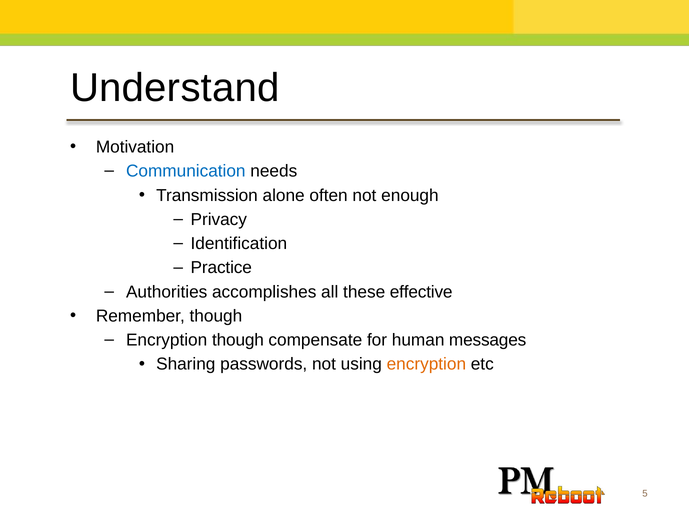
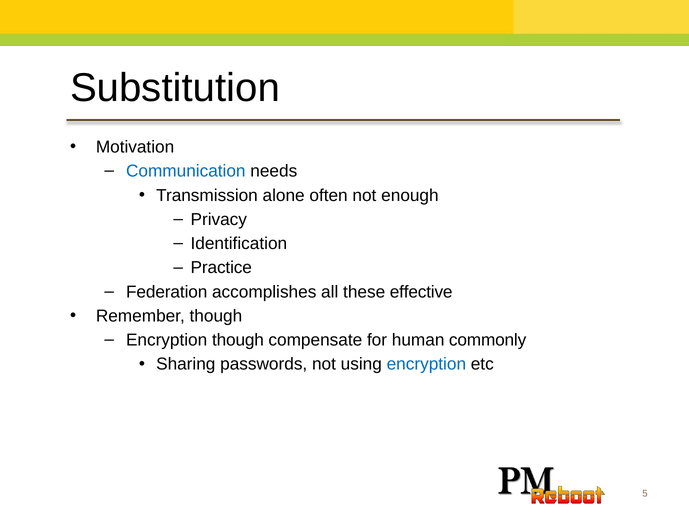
Understand: Understand -> Substitution (175, 88)
Authorities: Authorities -> Federation (167, 292)
messages: messages -> commonly (488, 340)
encryption colour: orange -> blue (426, 364)
